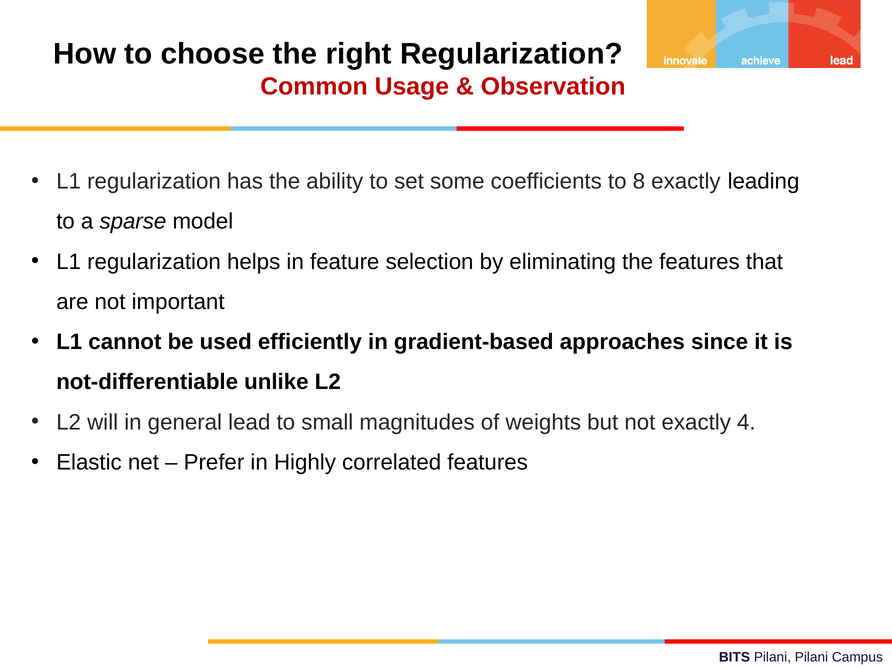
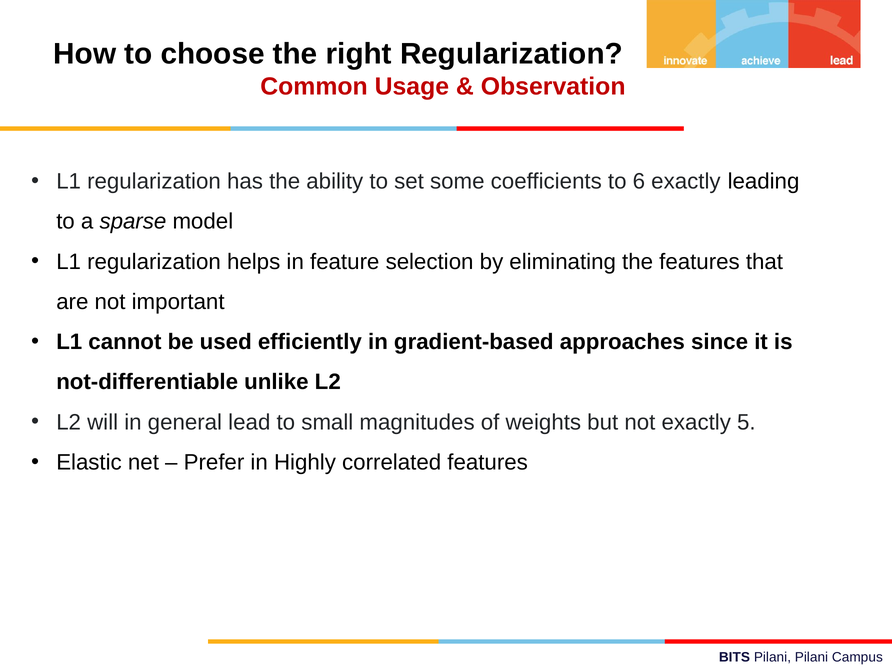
8: 8 -> 6 (639, 181)
4: 4 -> 5 (746, 422)
